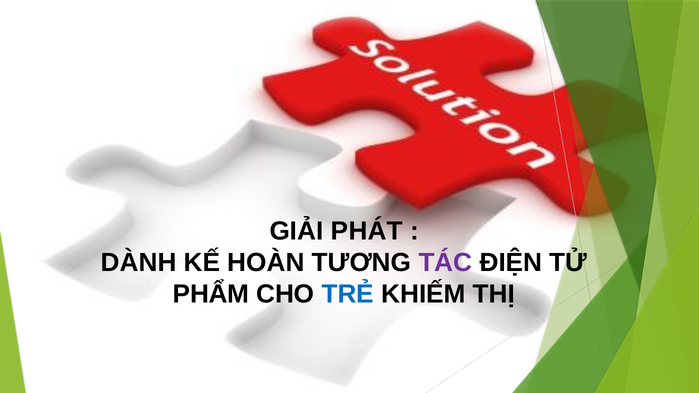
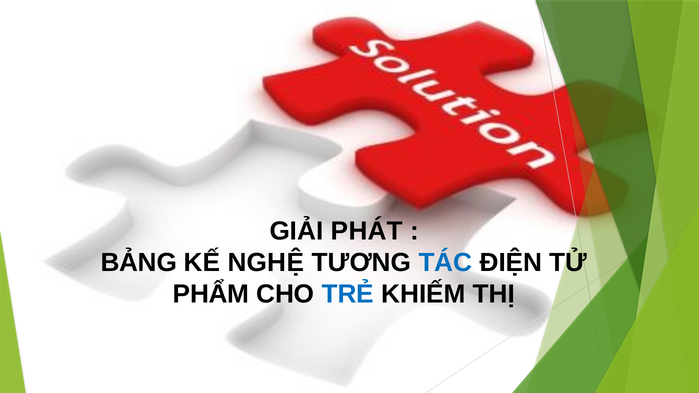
DÀNH: DÀNH -> BẢNG (139, 263)
HOÀN: HOÀN -> NGHỆ (266, 263)
TÁC colour: purple -> blue (445, 263)
